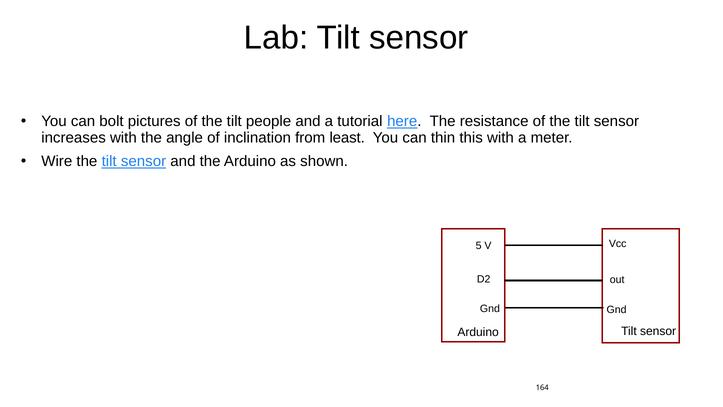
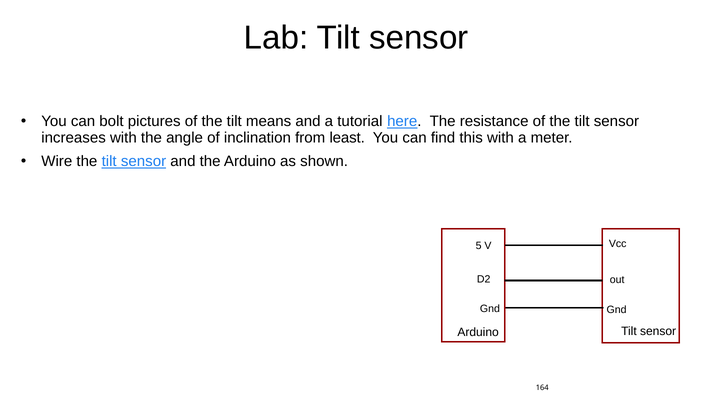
people: people -> means (269, 121)
thin: thin -> find (443, 138)
